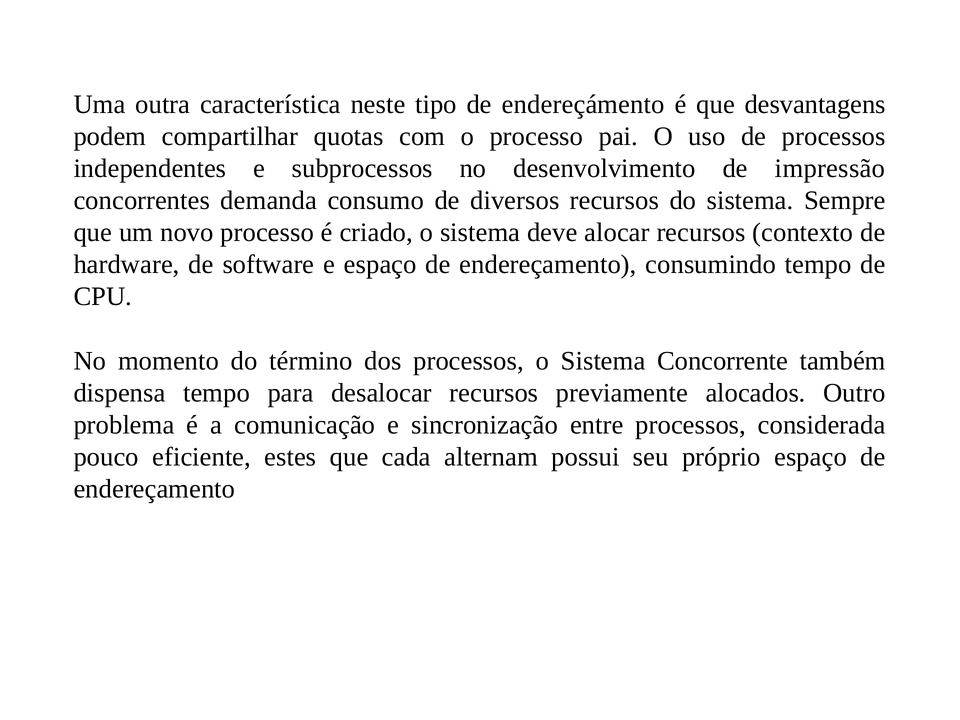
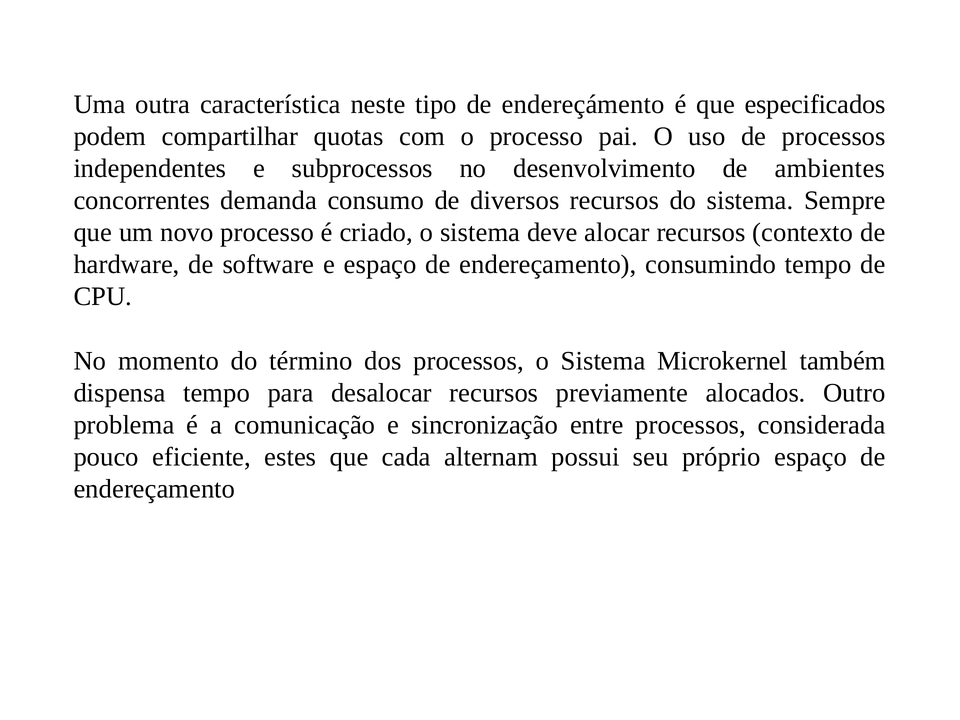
desvantagens: desvantagens -> especificados (815, 105)
impressão: impressão -> ambientes (830, 169)
Concorrente: Concorrente -> Microkernel (723, 361)
